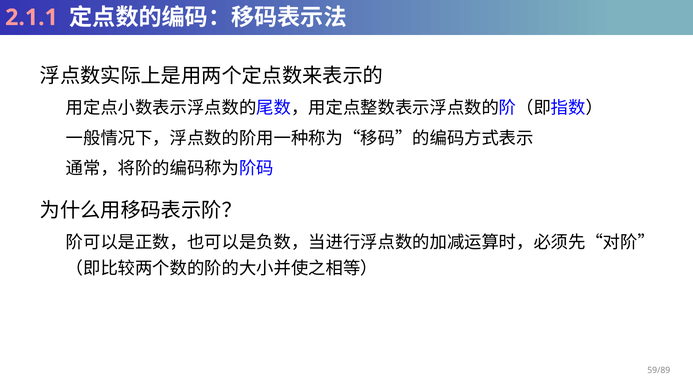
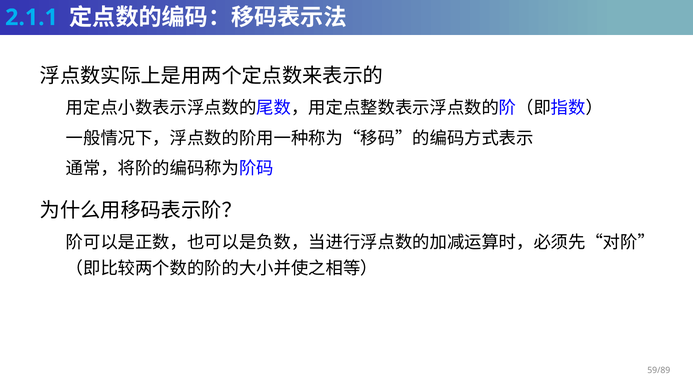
2.1.1 colour: pink -> light blue (32, 17)
